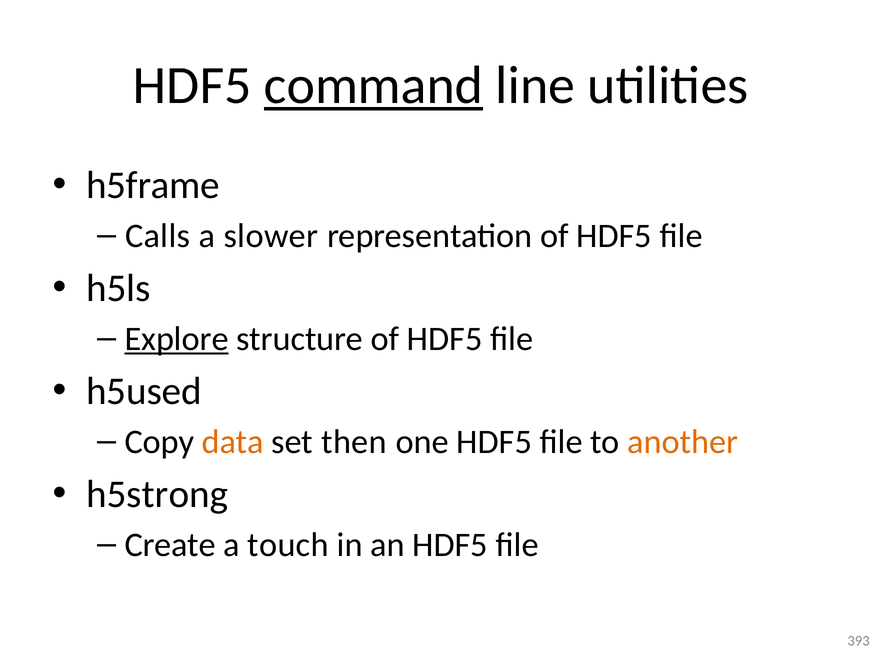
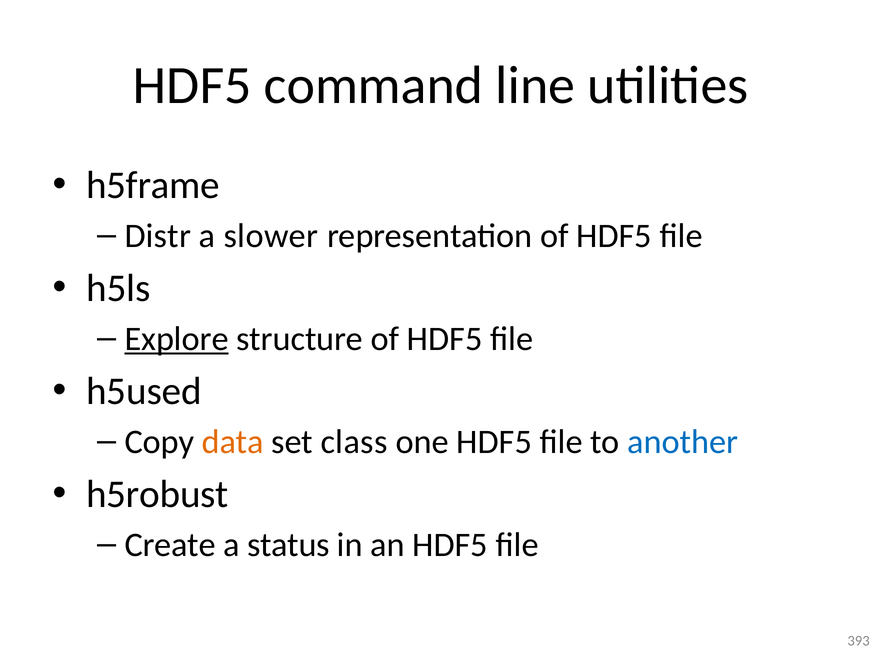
command underline: present -> none (374, 85)
Calls: Calls -> Distr (158, 236)
then: then -> class (354, 442)
another colour: orange -> blue (683, 442)
h5strong: h5strong -> h5robust (157, 494)
touch: touch -> status (288, 545)
